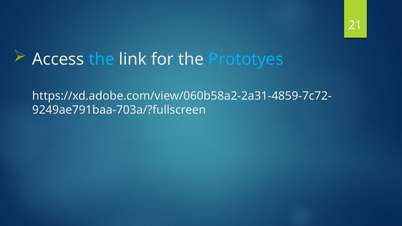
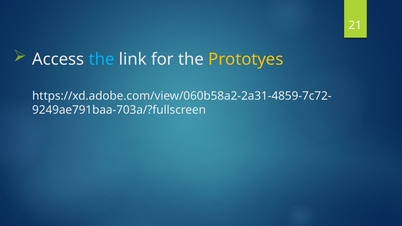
Prototyes colour: light blue -> yellow (246, 59)
